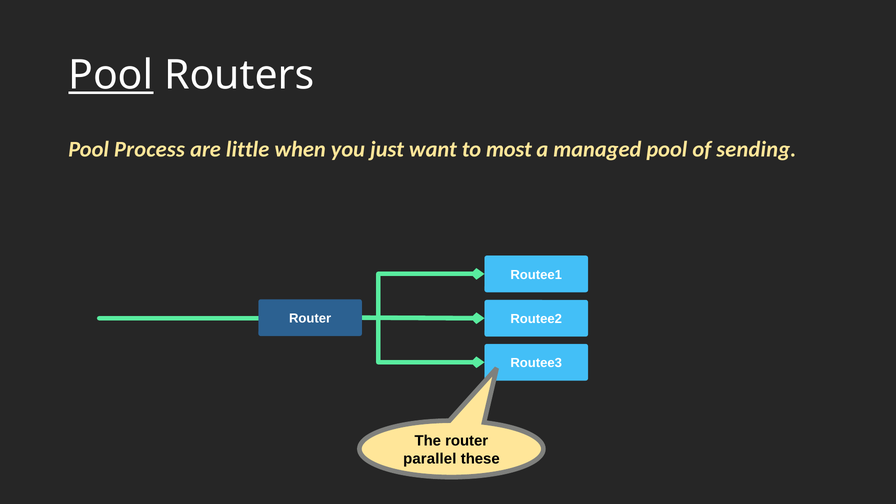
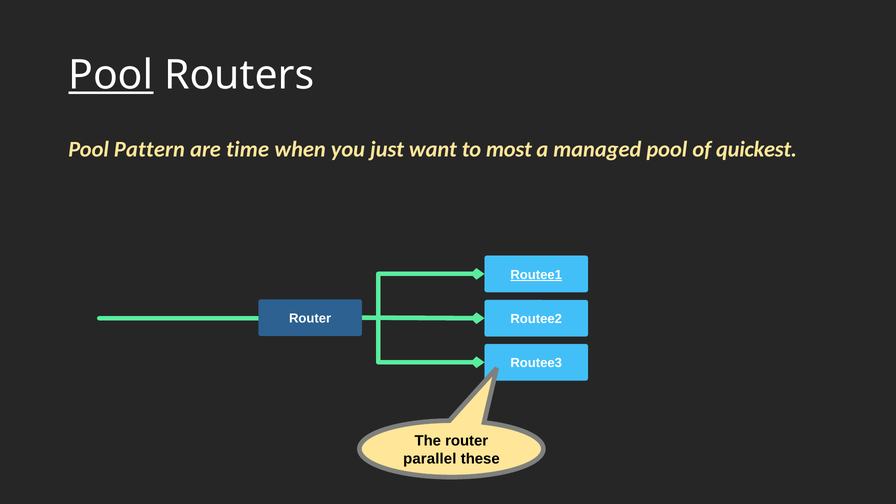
Process: Process -> Pattern (149, 149)
little: little -> time (248, 149)
sending: sending -> quickest (756, 149)
Routee1 underline: none -> present (536, 275)
